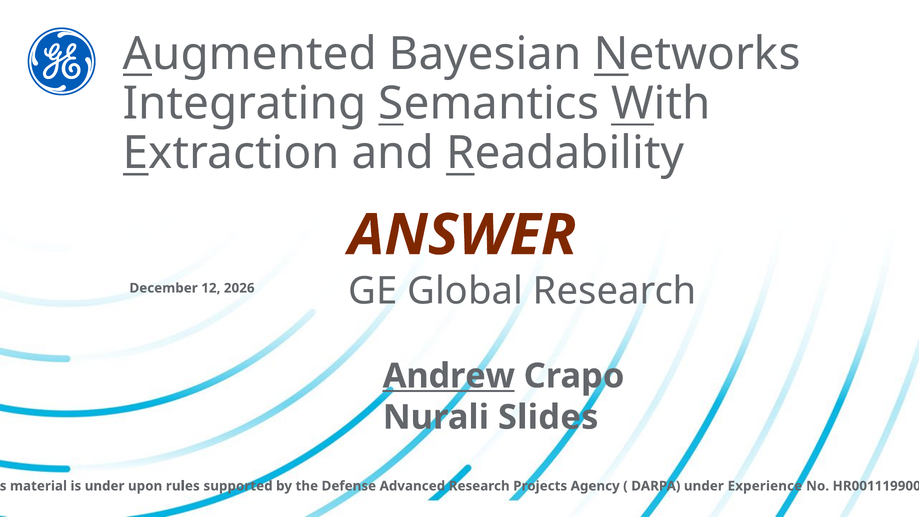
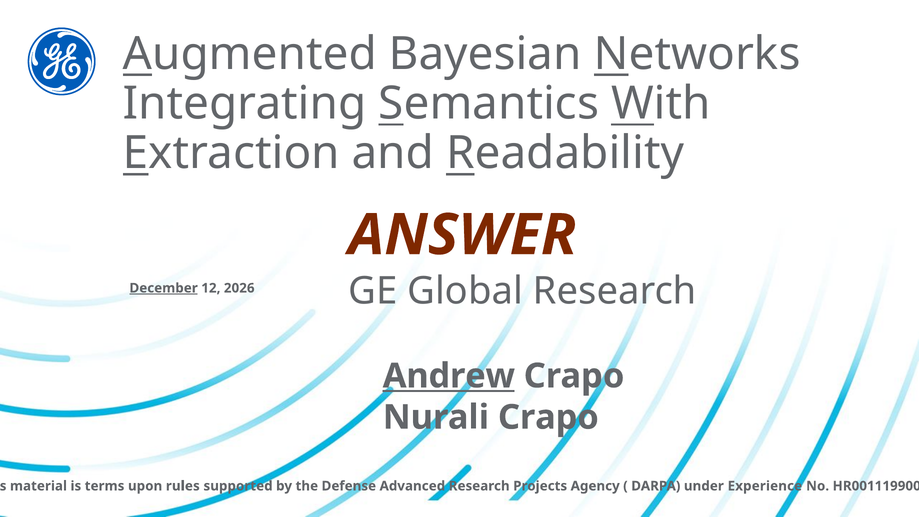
December underline: none -> present (164, 288)
Nurali Slides: Slides -> Crapo (548, 417)
is under: under -> terms (105, 486)
